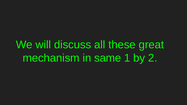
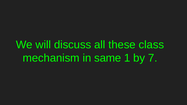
great: great -> class (151, 45)
2: 2 -> 7 (153, 58)
